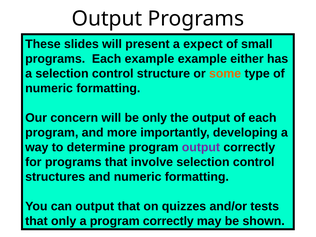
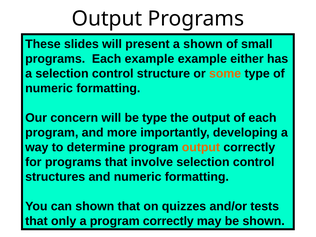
a expect: expect -> shown (203, 44)
be only: only -> type (155, 118)
output colour: purple -> orange (201, 147)
can output: output -> shown (95, 206)
